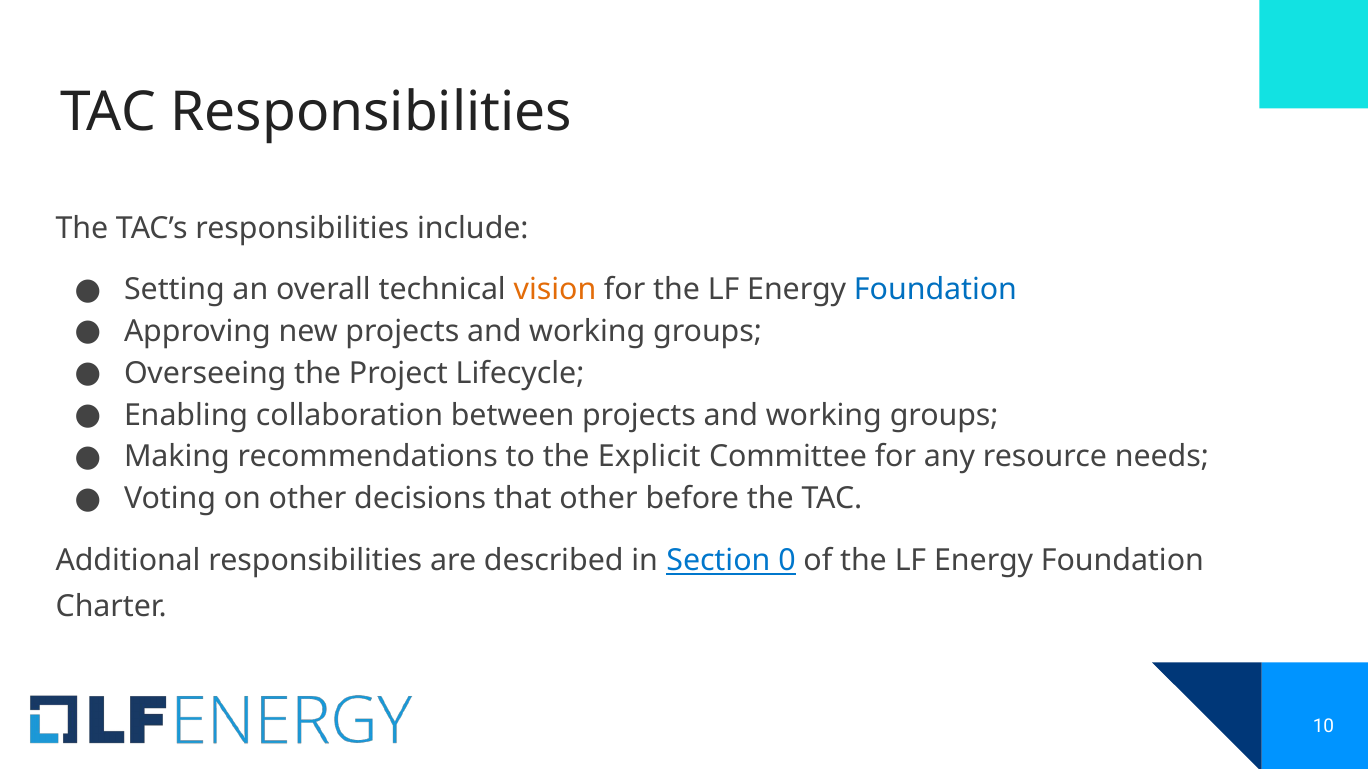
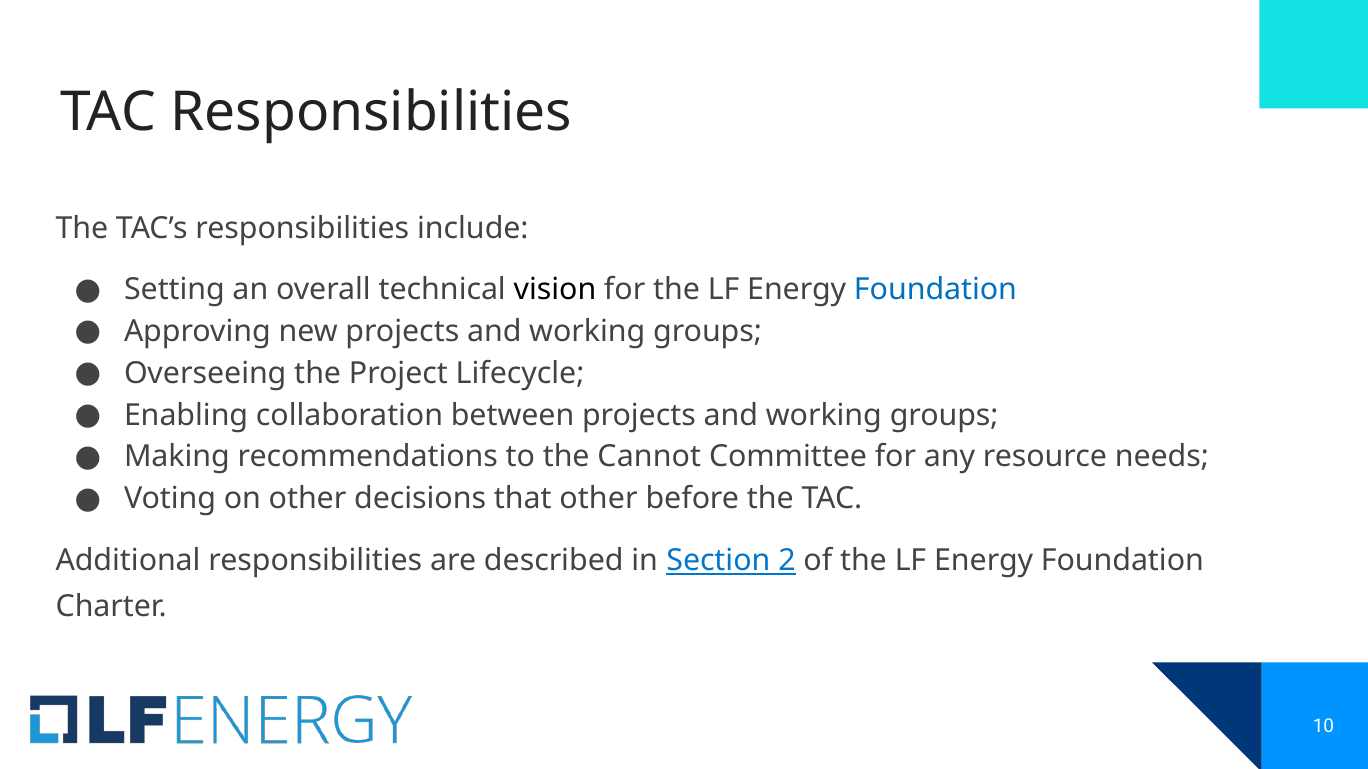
vision colour: orange -> black (555, 290)
Explicit: Explicit -> Cannot (649, 457)
0: 0 -> 2 (787, 561)
